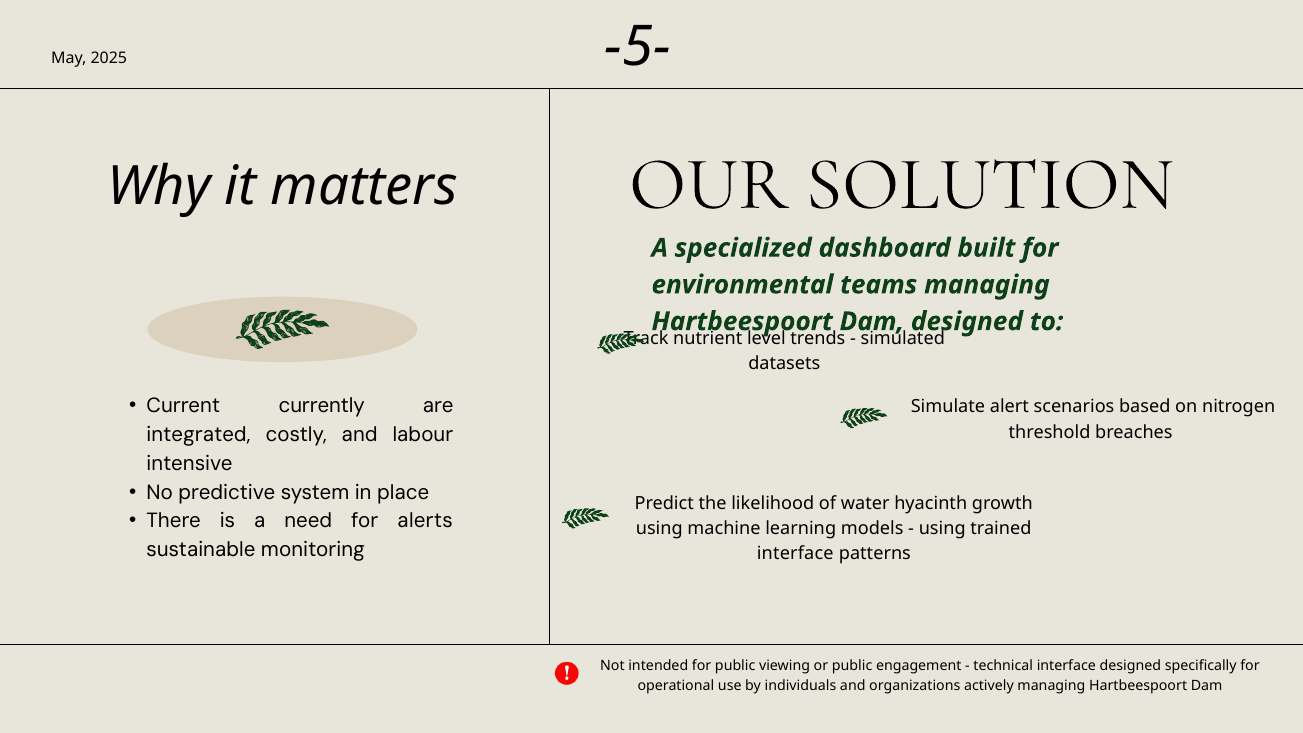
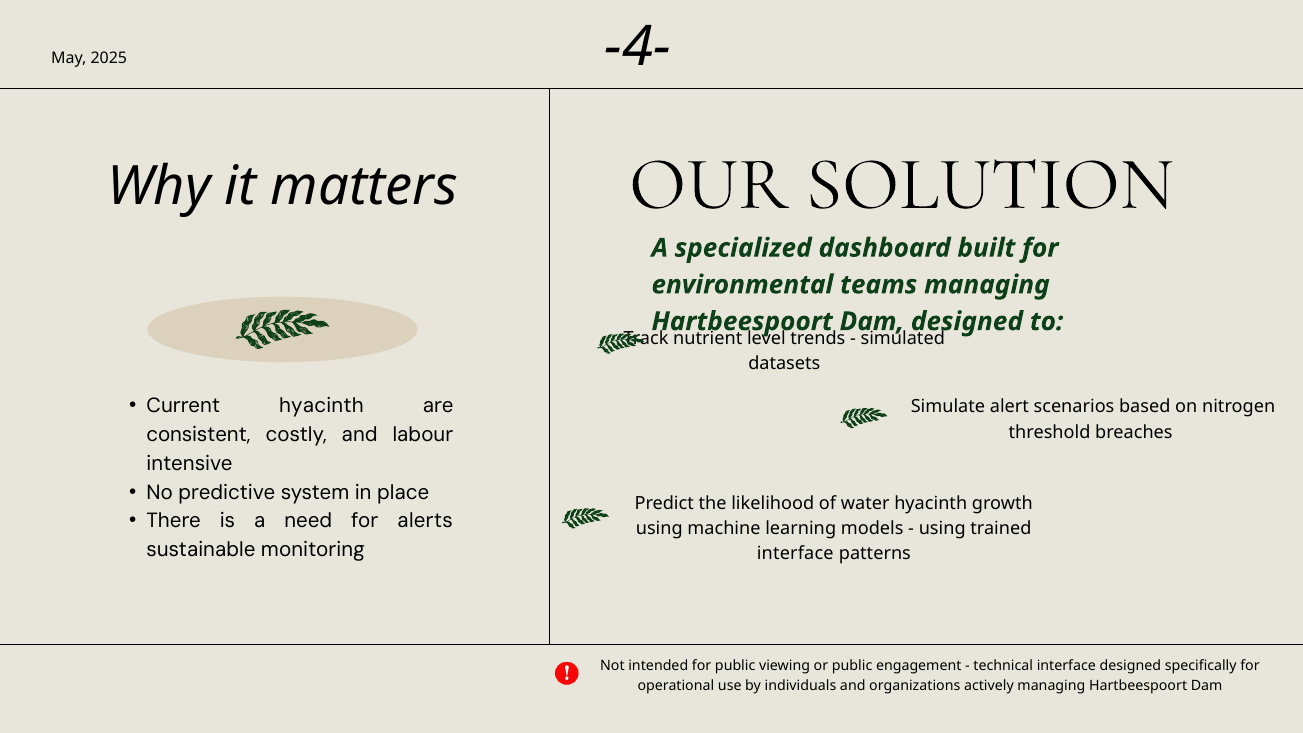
-5-: -5- -> -4- (638, 47)
Current currently: currently -> hyacinth (322, 406)
integrated: integrated -> consistent (199, 435)
